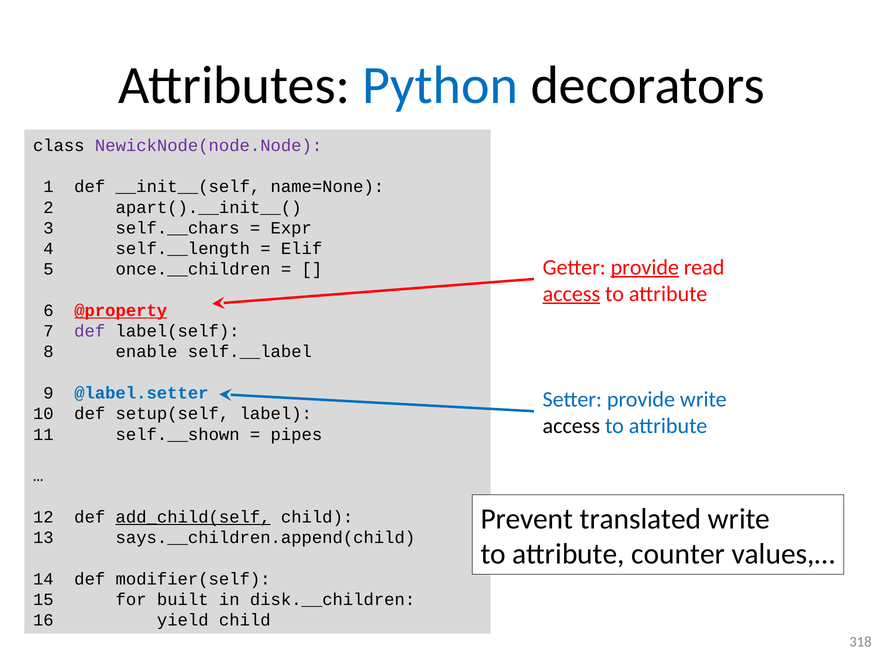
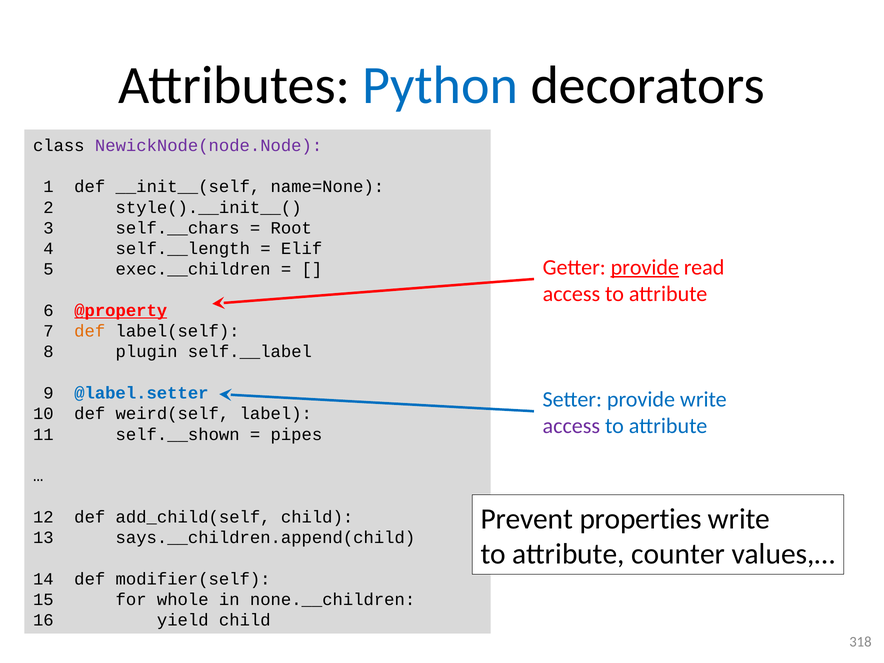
apart().__init__(: apart().__init__( -> style().__init__( (209, 207)
Expr: Expr -> Root (291, 228)
once.__children: once.__children -> exec.__children (193, 269)
access underline: present -> none (571, 294)
def colour: purple -> orange (90, 331)
enable: enable -> plugin (147, 352)
setup(self: setup(self -> weird(self (172, 414)
access colour: black -> purple (571, 426)
translated: translated -> properties (641, 519)
add_child(self underline: present -> none (193, 517)
built: built -> whole (183, 599)
disk.__children: disk.__children -> none.__children (333, 599)
